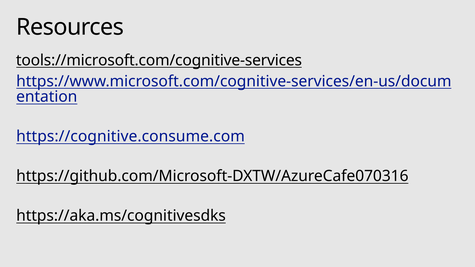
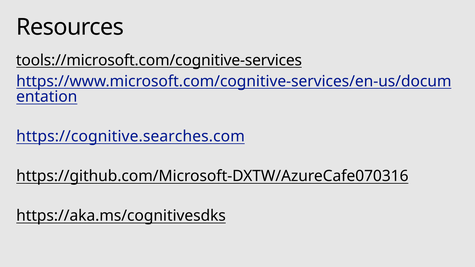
https://cognitive.consume.com: https://cognitive.consume.com -> https://cognitive.searches.com (130, 137)
